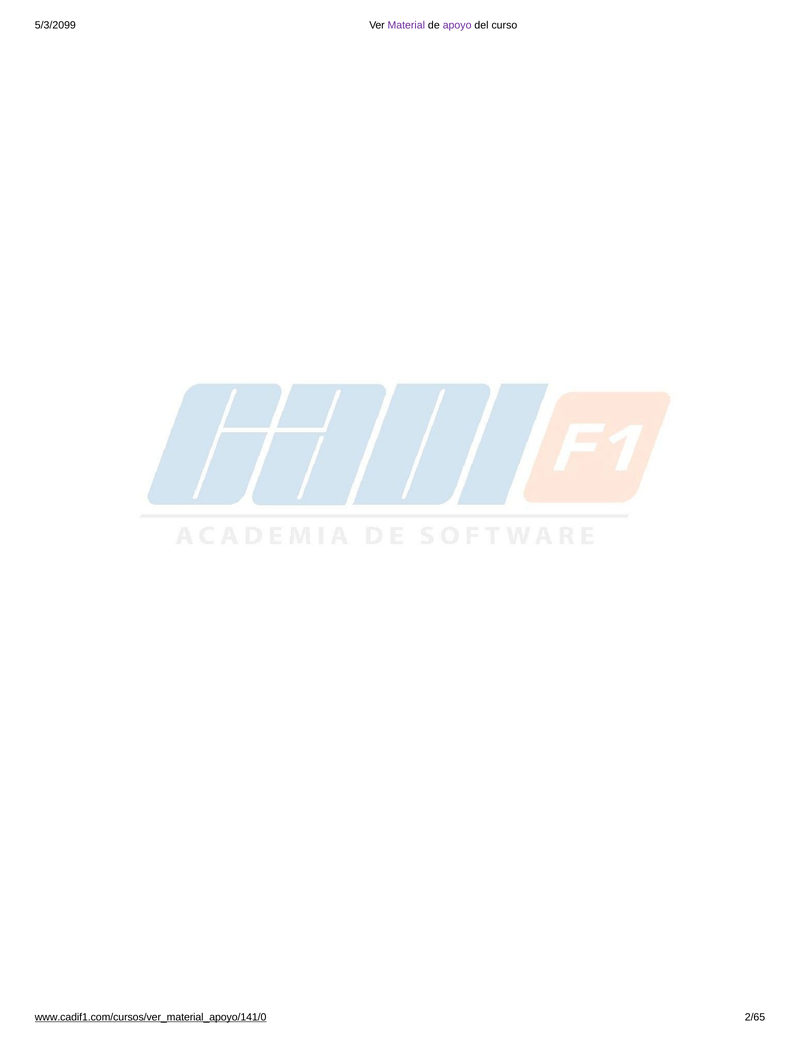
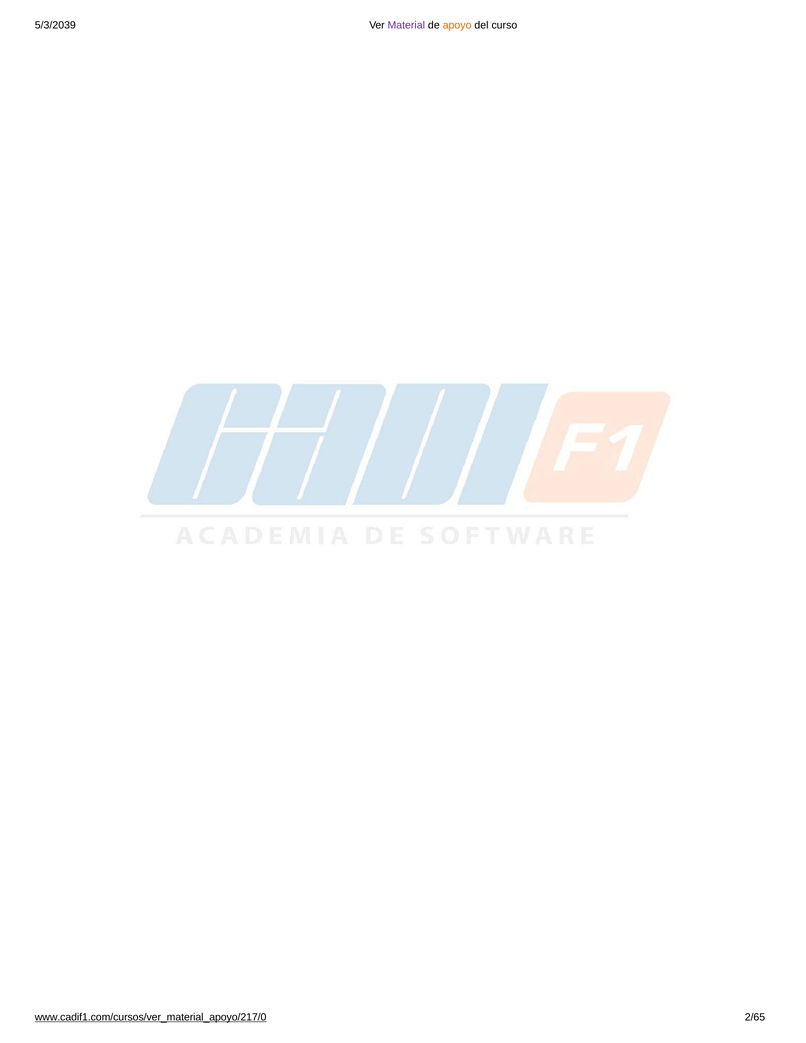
5/3/2099: 5/3/2099 -> 5/3/2039 (55, 25)
apoyo colour: purple -> orange (457, 25)
www.cadif1.com/cursos/ver_material_apoyo/141/0: www.cadif1.com/cursos/ver_material_apoyo/141/0 -> www.cadif1.com/cursos/ver_material_apoyo/217/0 (151, 1017)
